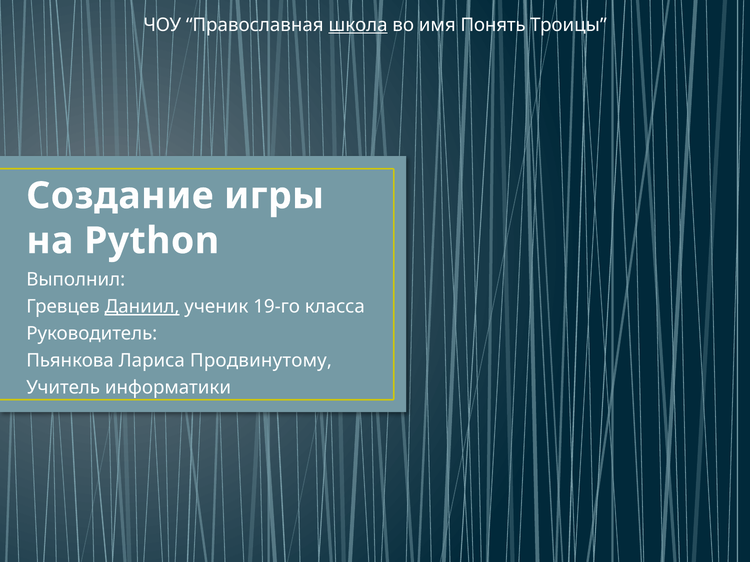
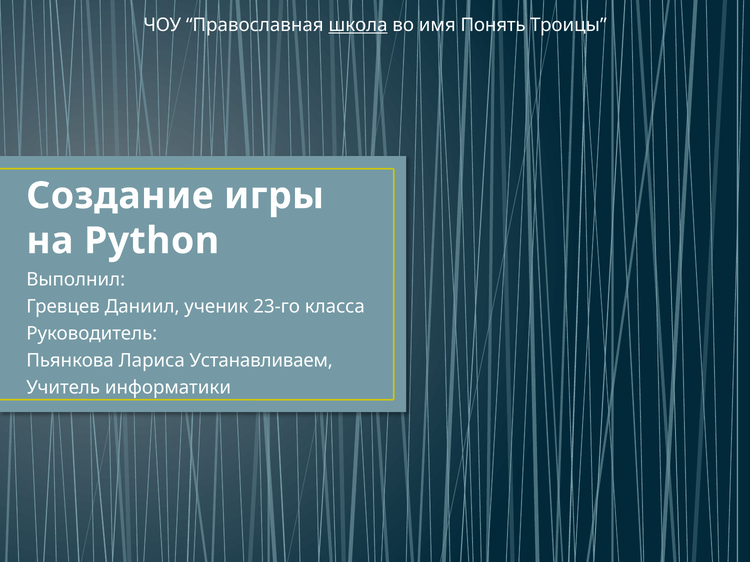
Даниил underline: present -> none (142, 307)
19-го: 19-го -> 23-го (277, 307)
Продвинутому: Продвинутому -> Устанавливаем (261, 361)
